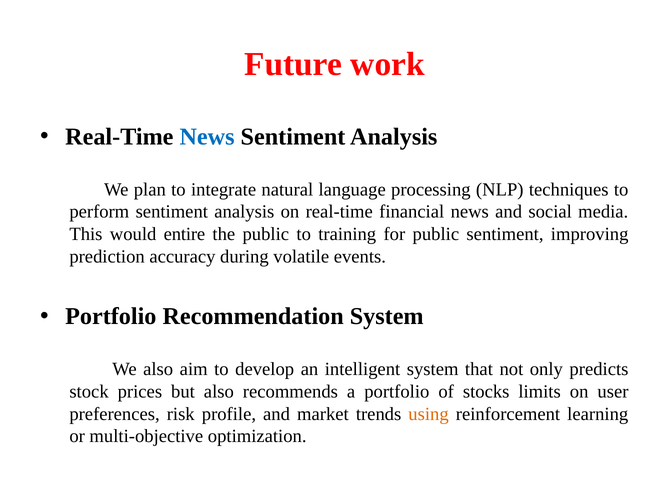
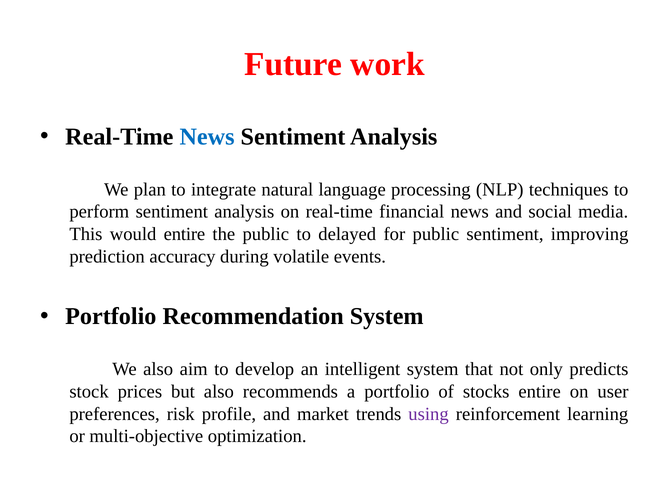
training: training -> delayed (347, 234)
stocks limits: limits -> entire (540, 391)
using colour: orange -> purple (429, 414)
